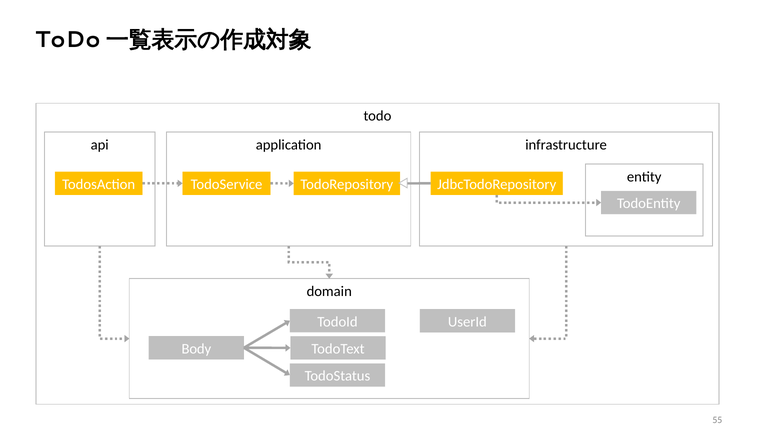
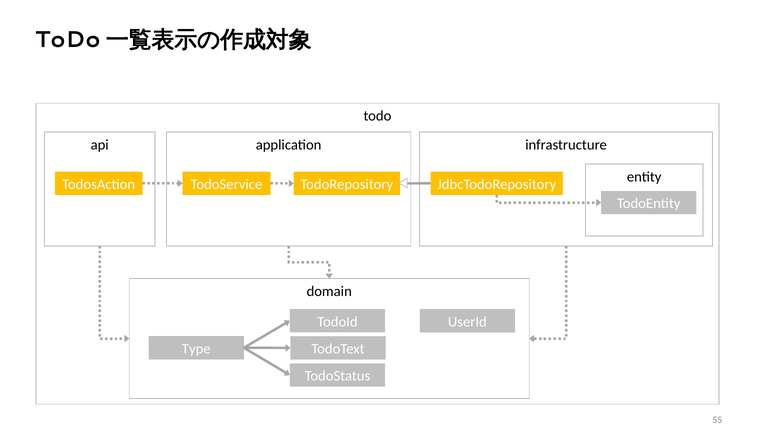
Body: Body -> Type (196, 349)
